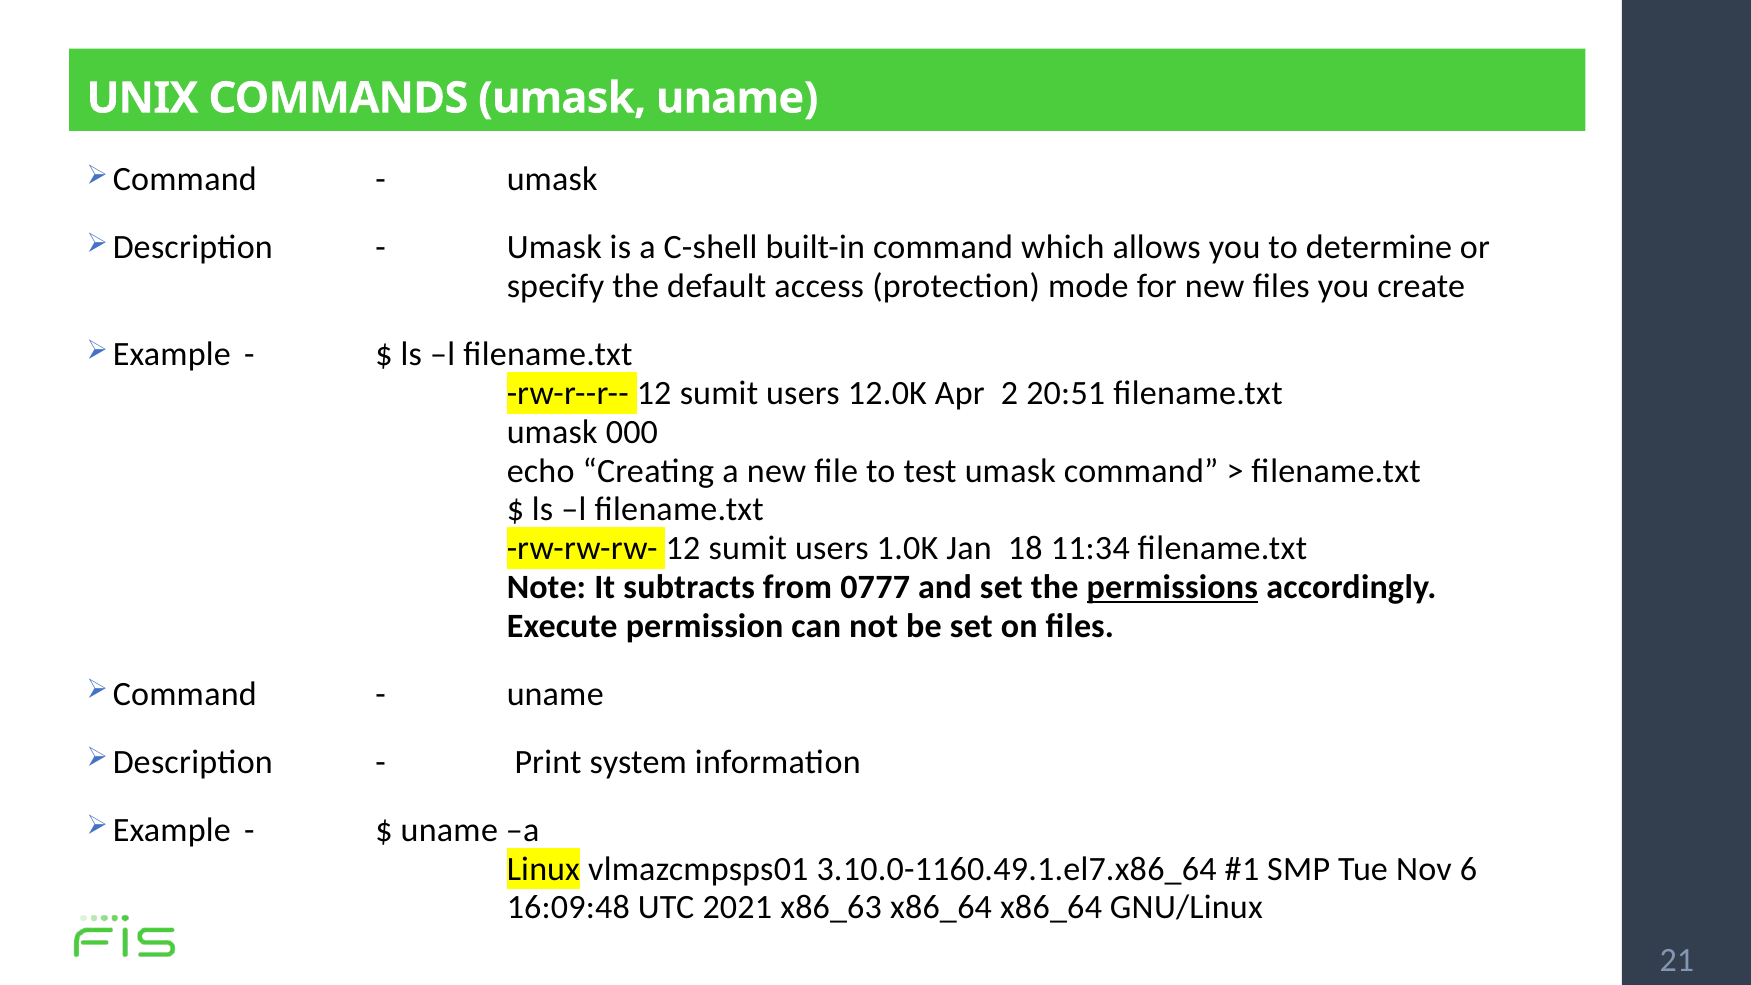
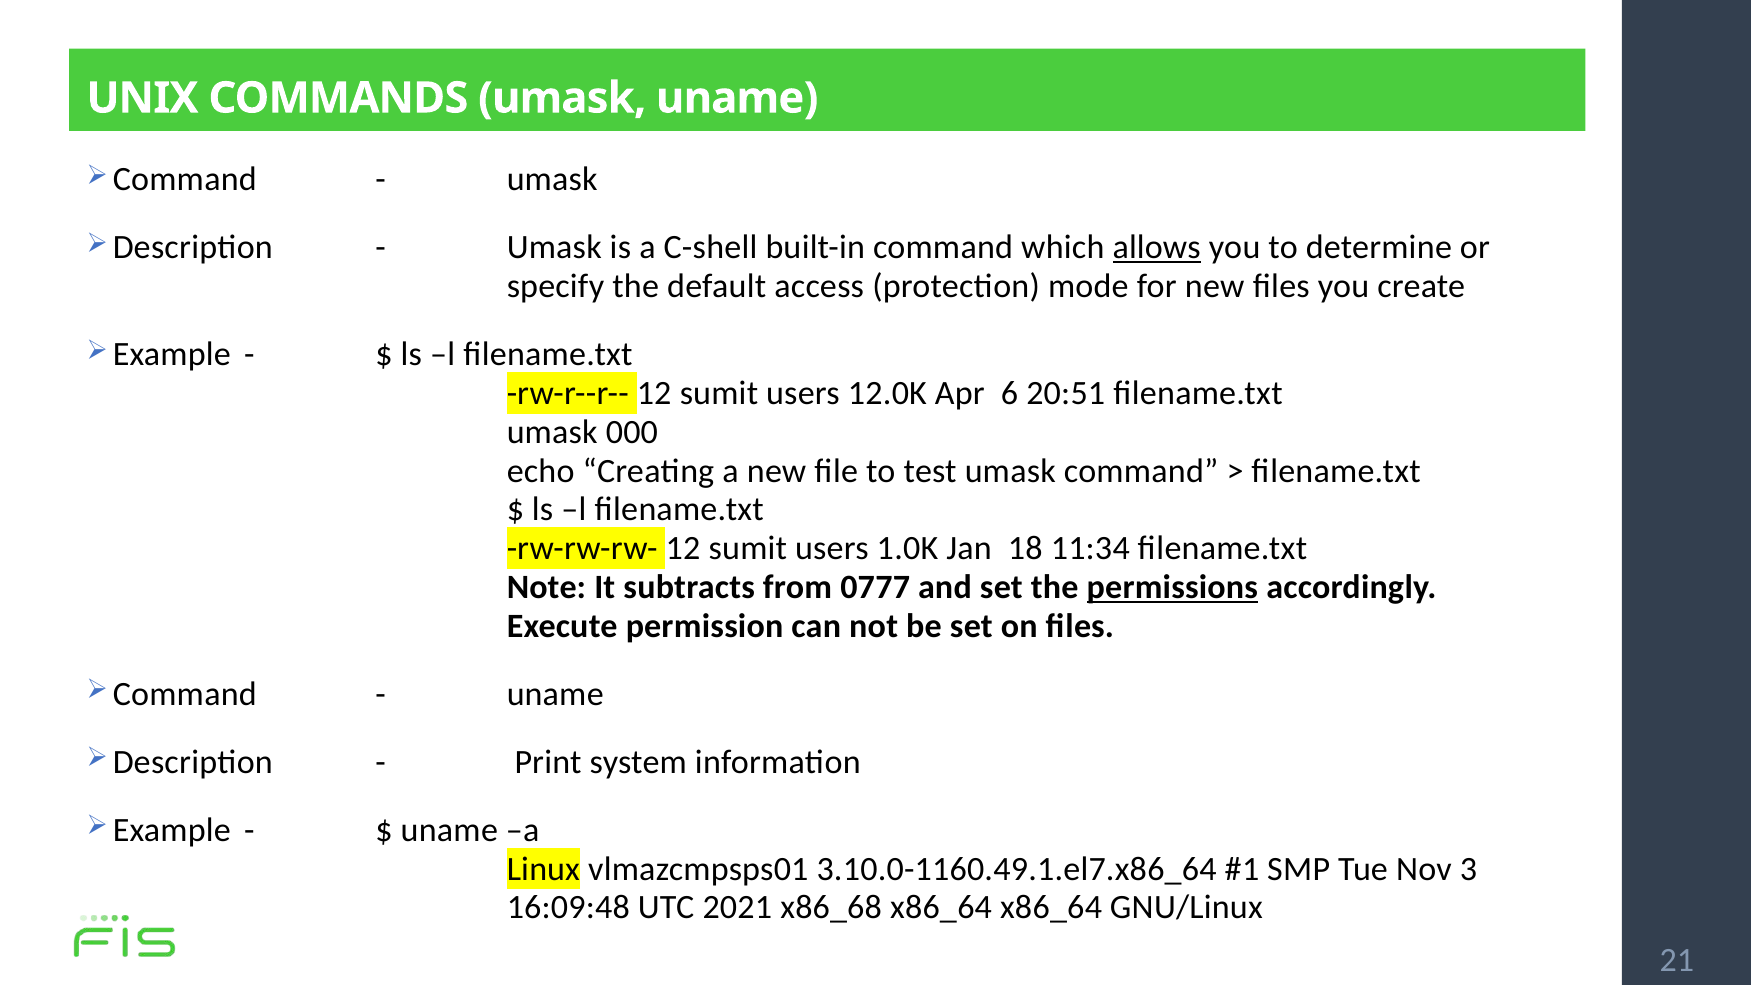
allows underline: none -> present (1157, 248)
2: 2 -> 6 (1009, 393)
6: 6 -> 3 (1468, 869)
x86_63: x86_63 -> x86_68 (831, 908)
